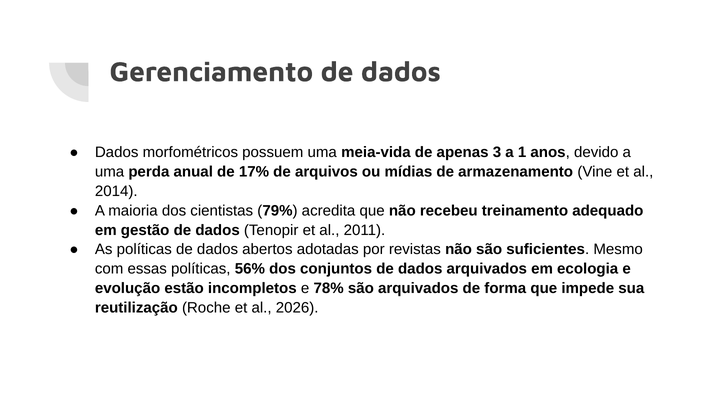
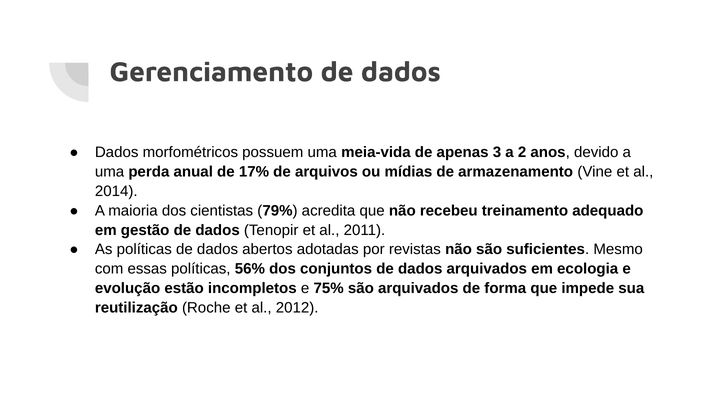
1: 1 -> 2 (522, 152)
78%: 78% -> 75% (329, 288)
2026: 2026 -> 2012 (297, 308)
